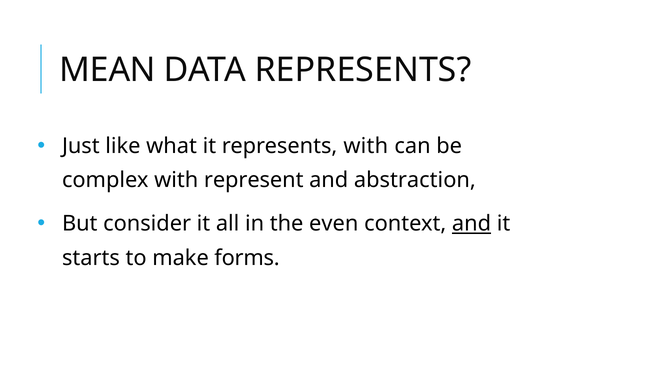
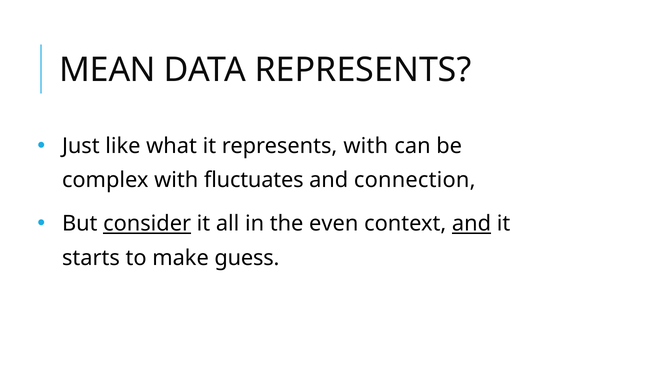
represent: represent -> fluctuates (254, 180)
abstraction: abstraction -> connection (415, 180)
consider underline: none -> present (147, 224)
forms: forms -> guess (247, 258)
